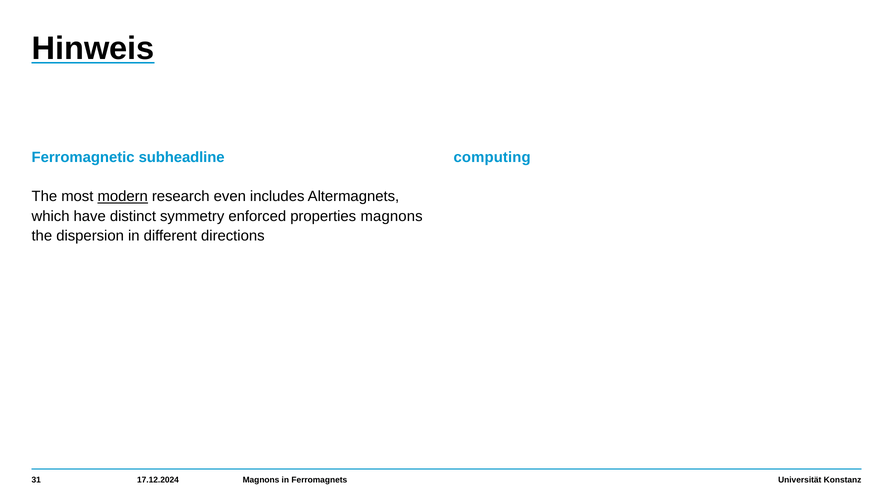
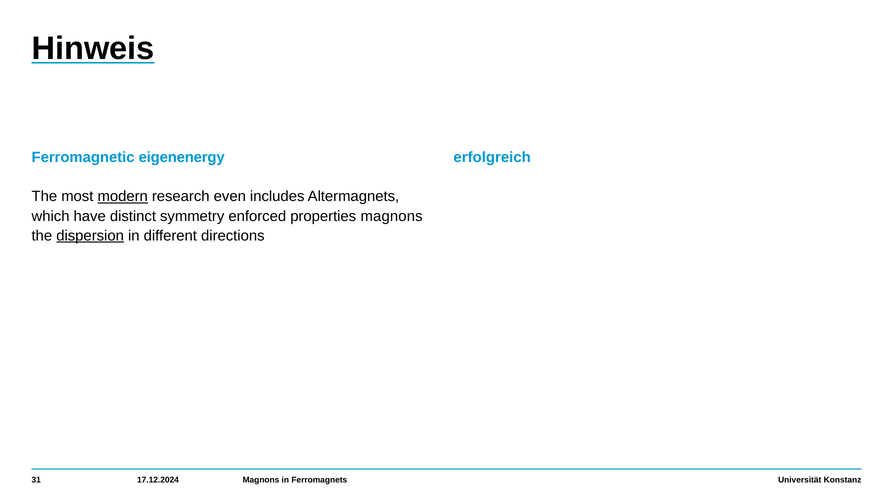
subheadline: subheadline -> eigenenergy (182, 157)
computing: computing -> erfolgreich (492, 157)
dispersion underline: none -> present (90, 236)
